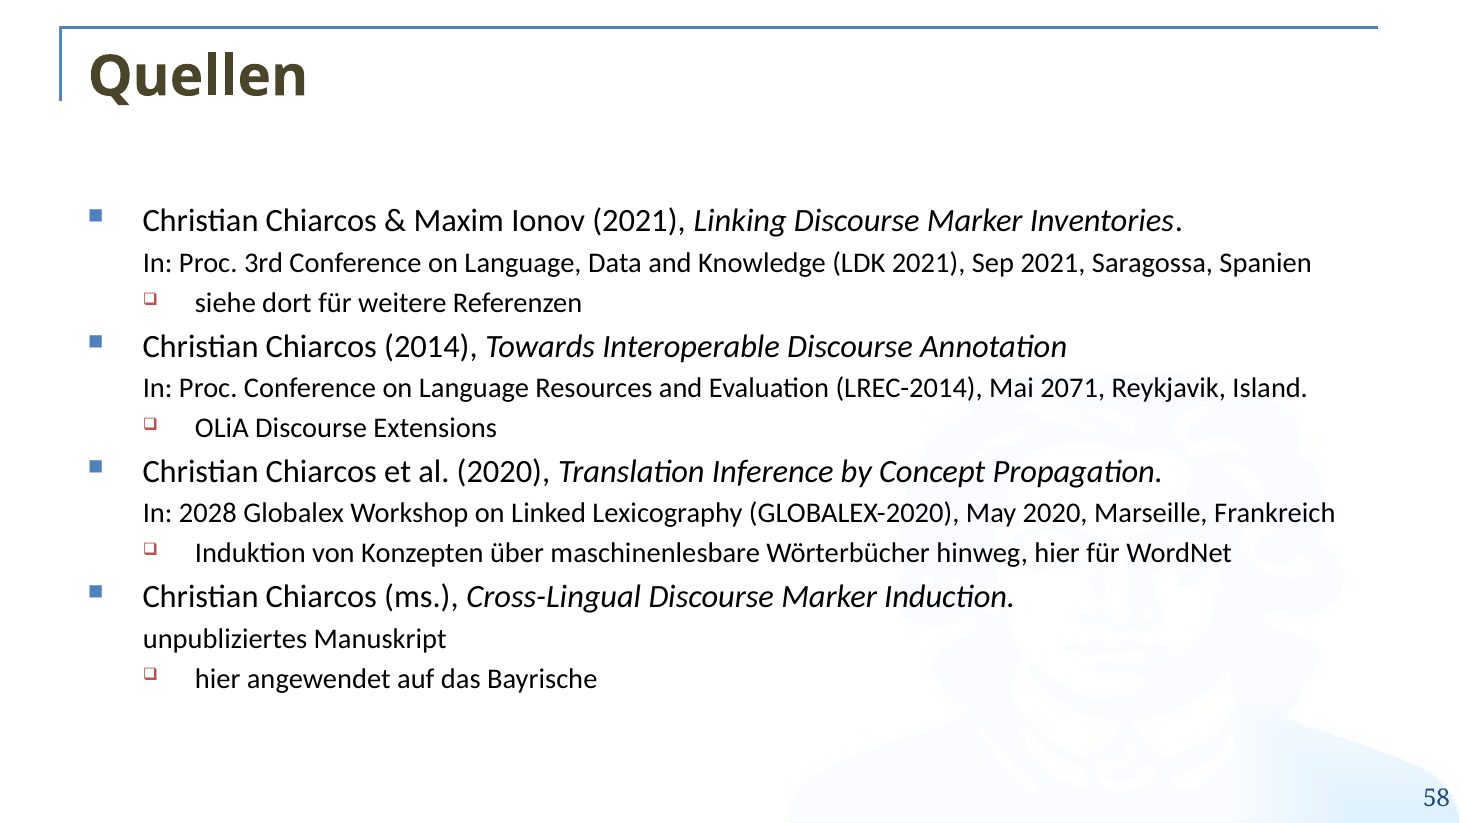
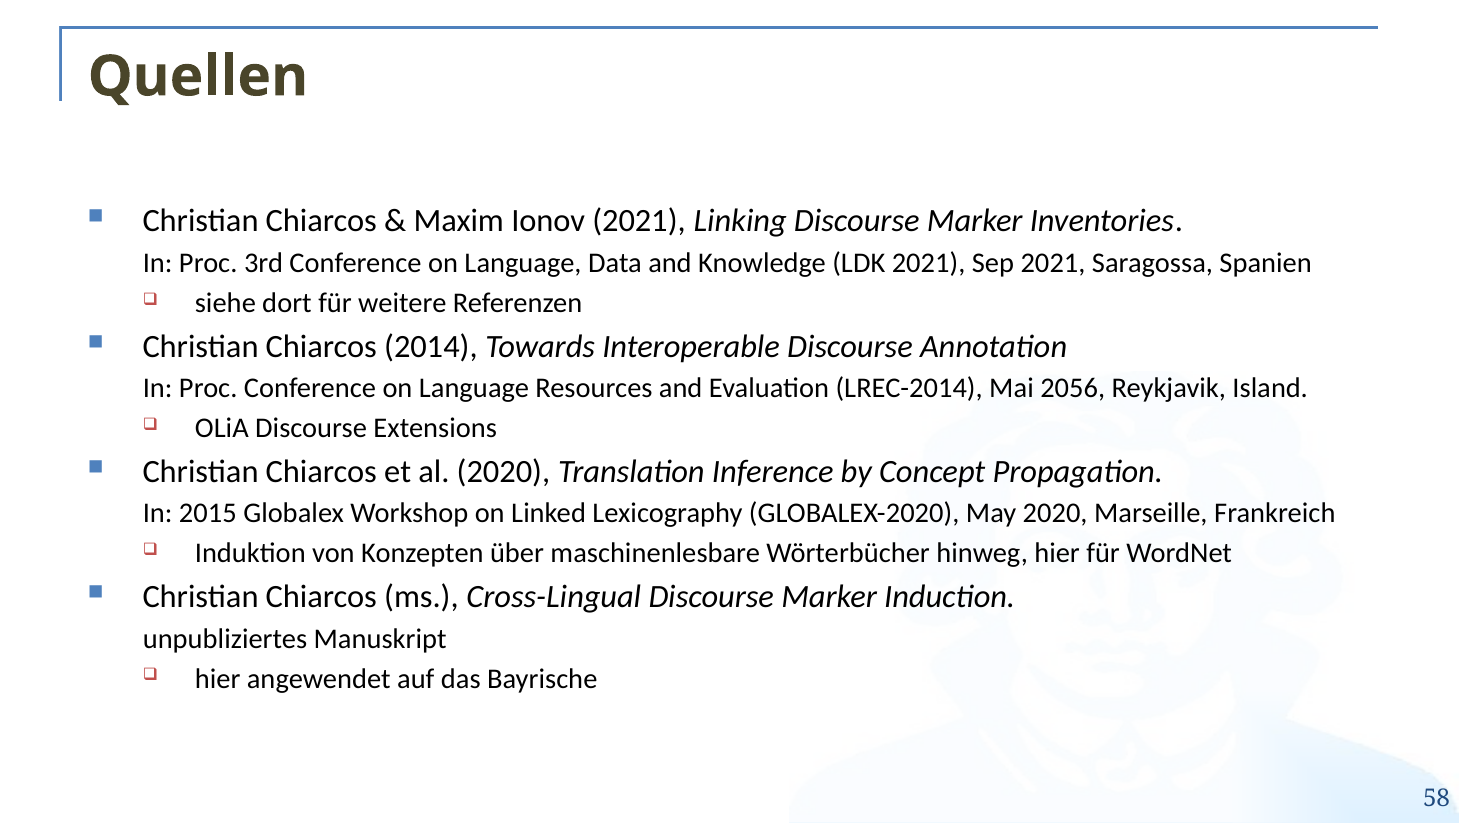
2071: 2071 -> 2056 (1073, 388)
2028: 2028 -> 2015 (208, 514)
